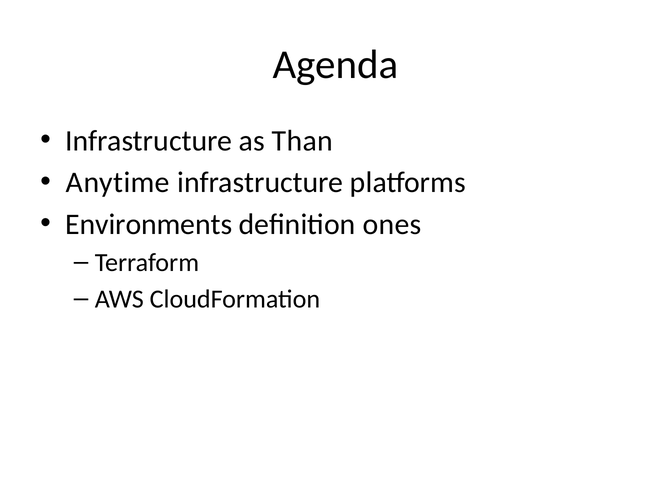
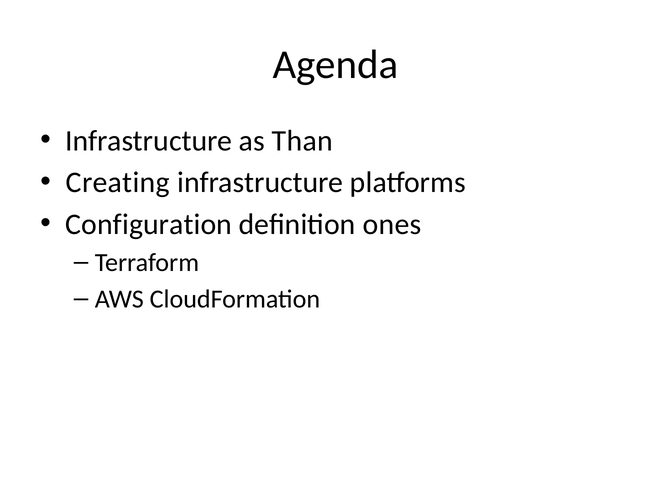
Anytime: Anytime -> Creating (118, 183)
Environments: Environments -> Configuration (149, 224)
